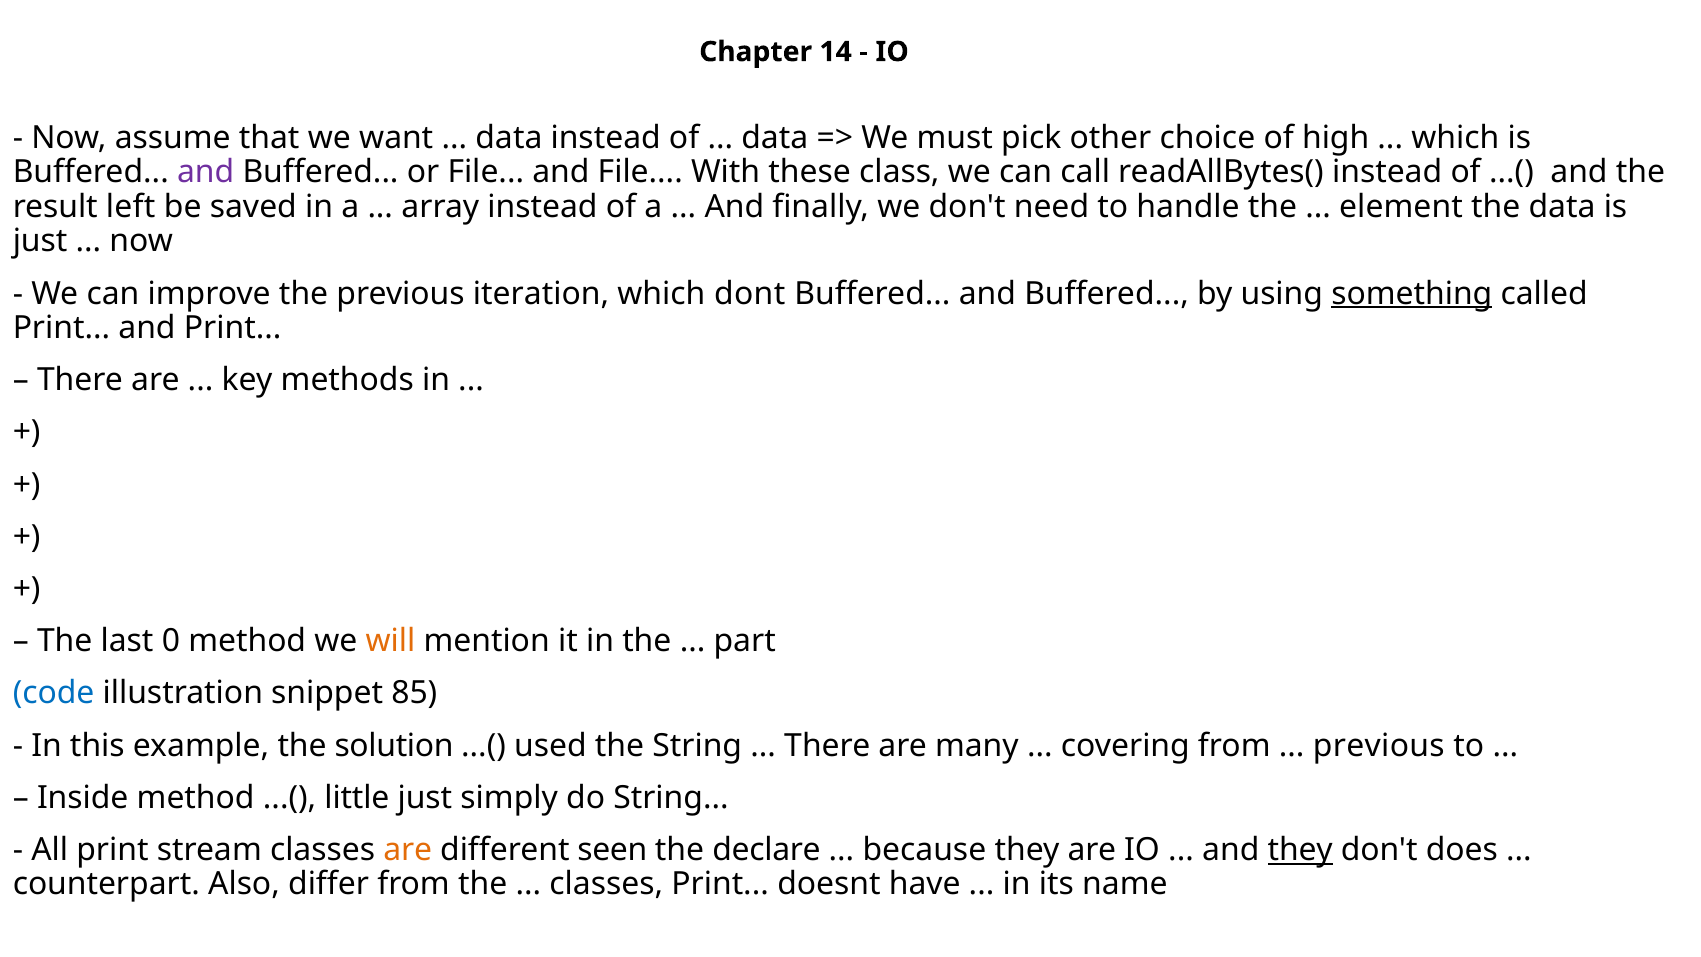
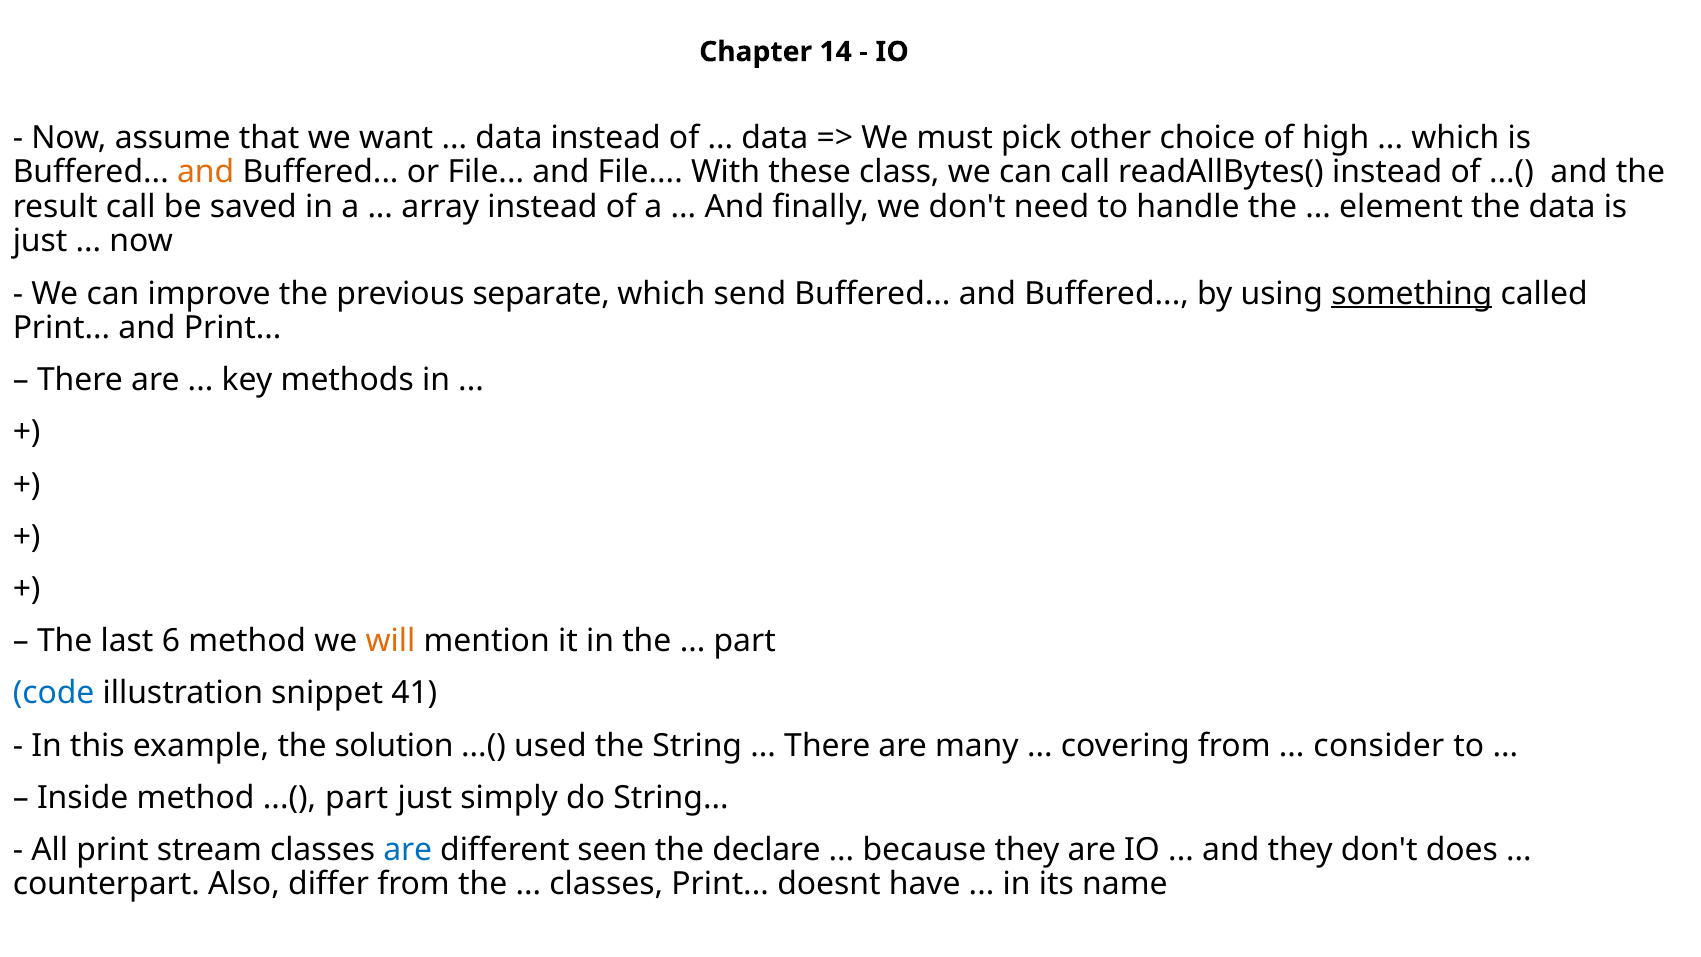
and colour: purple -> orange (206, 172)
result left: left -> call (131, 207)
iteration: iteration -> separate (541, 293)
dont: dont -> send (750, 293)
0: 0 -> 6 (171, 641)
85: 85 -> 41 (414, 693)
previous: previous -> consider (1379, 745)
little: little -> part (357, 798)
are colour: orange -> blue (408, 850)
they underline: present -> none (1300, 850)
